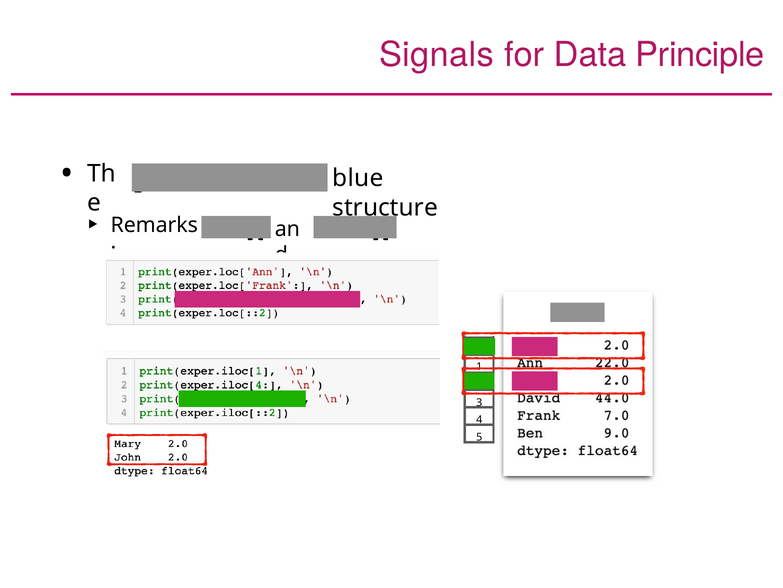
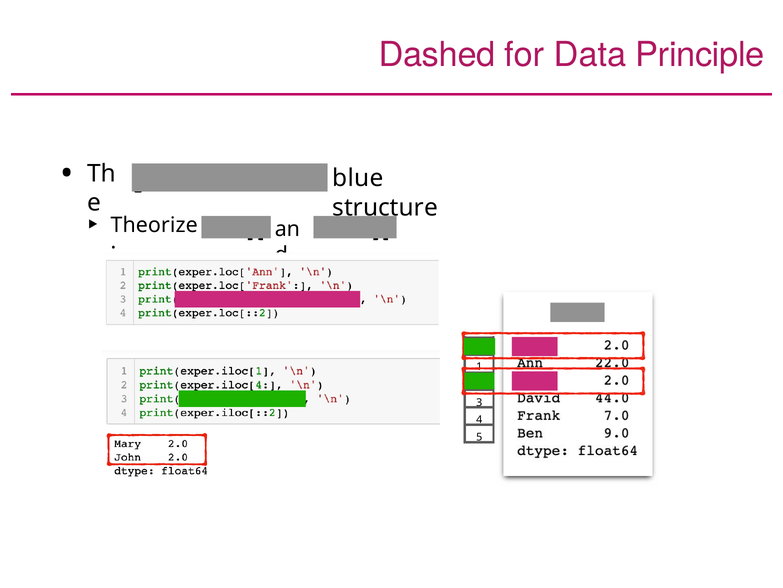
Signals: Signals -> Dashed (437, 55)
Remarks: Remarks -> Theorize (154, 225)
